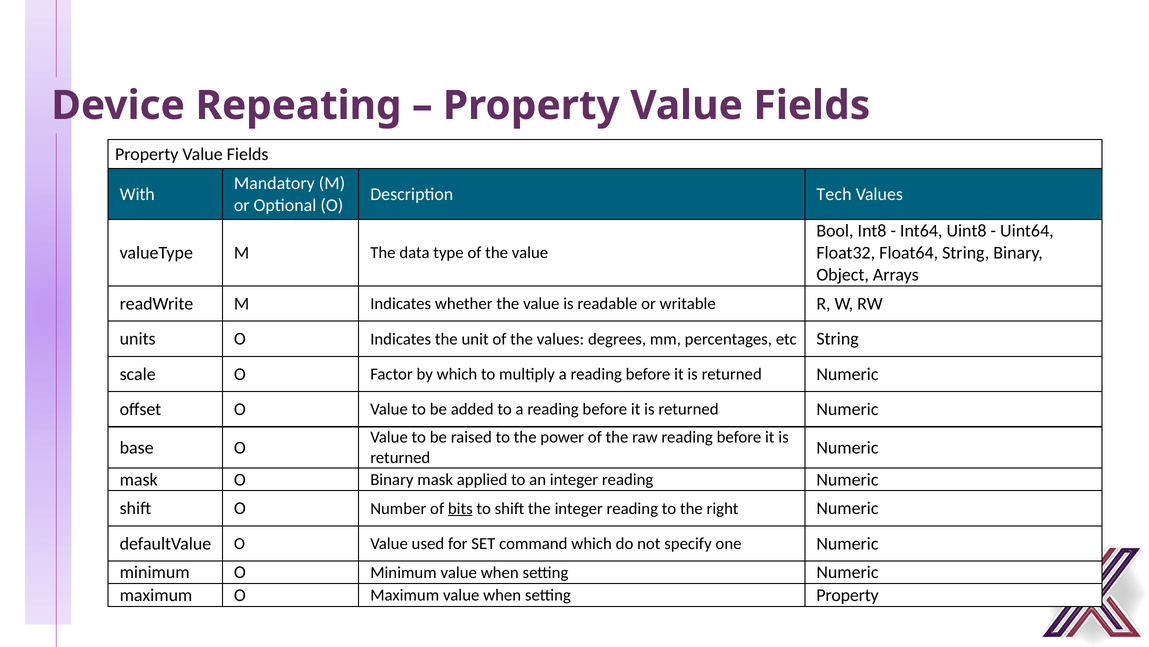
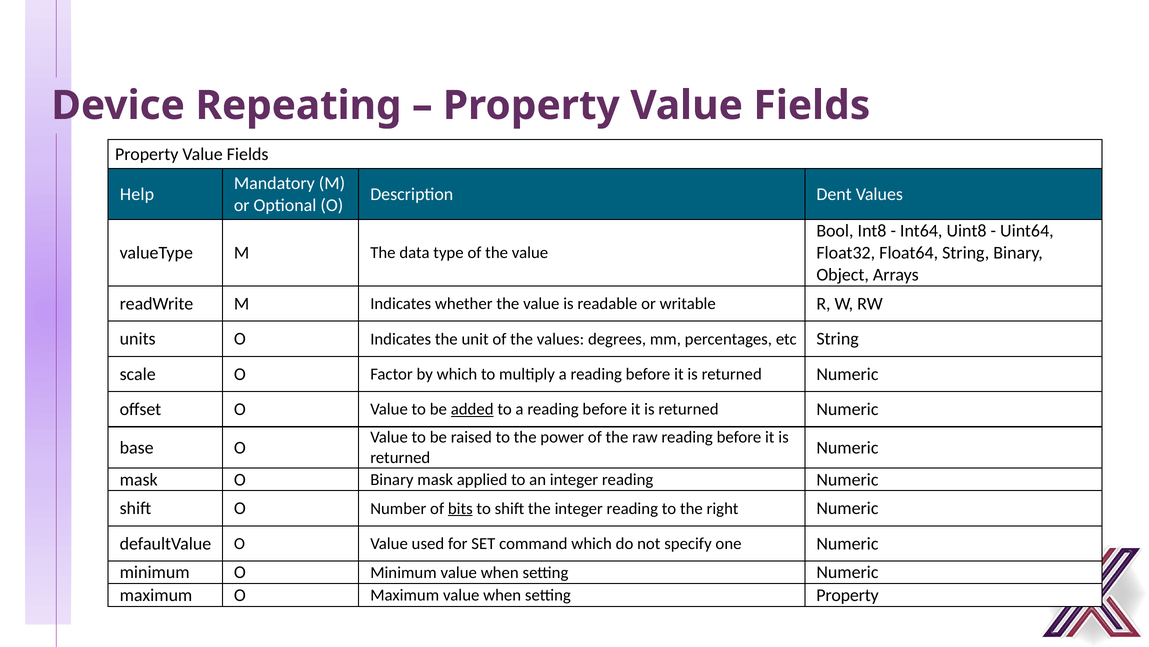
With: With -> Help (137, 194)
Tech: Tech -> Dent (834, 194)
added underline: none -> present (472, 409)
